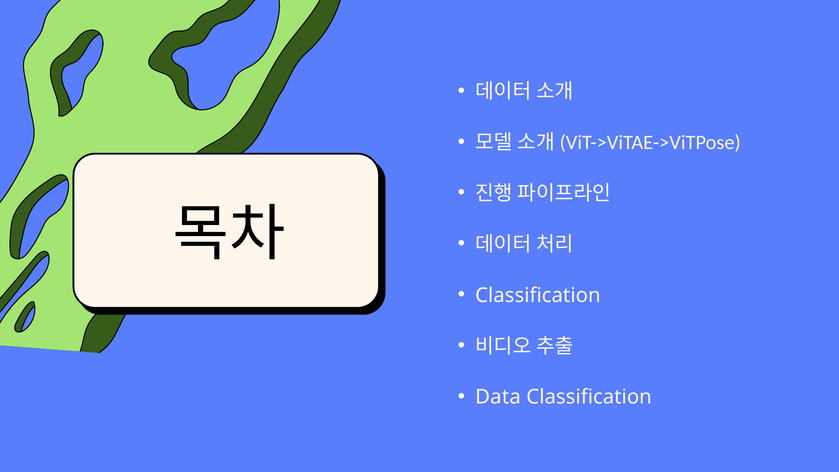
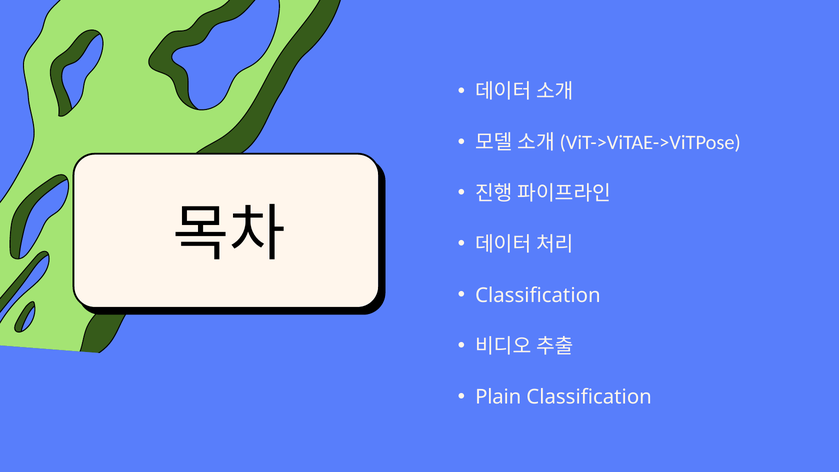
Data: Data -> Plain (498, 397)
